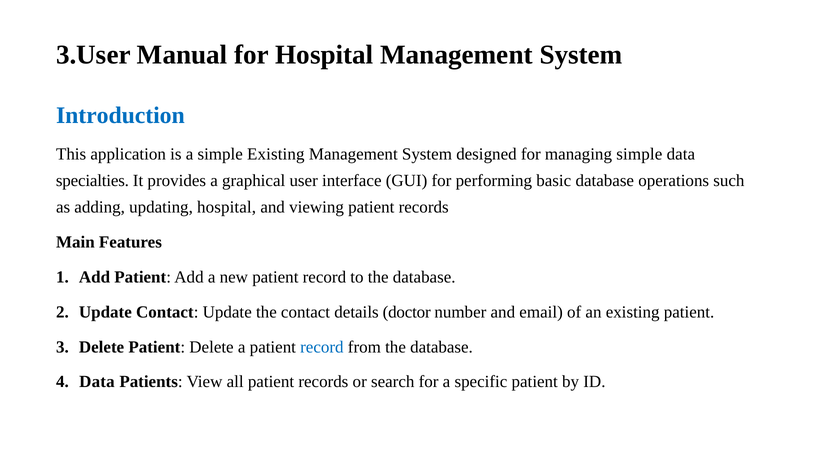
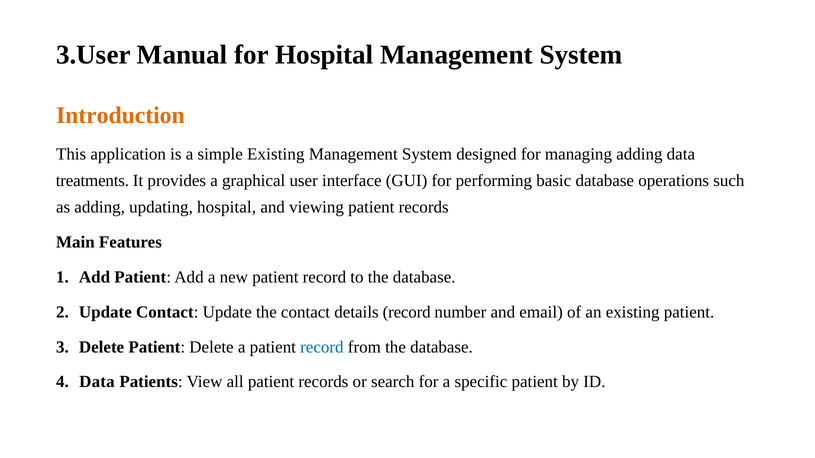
Introduction colour: blue -> orange (120, 116)
managing simple: simple -> adding (639, 154)
specialties: specialties -> treatments (92, 181)
details doctor: doctor -> record (407, 312)
